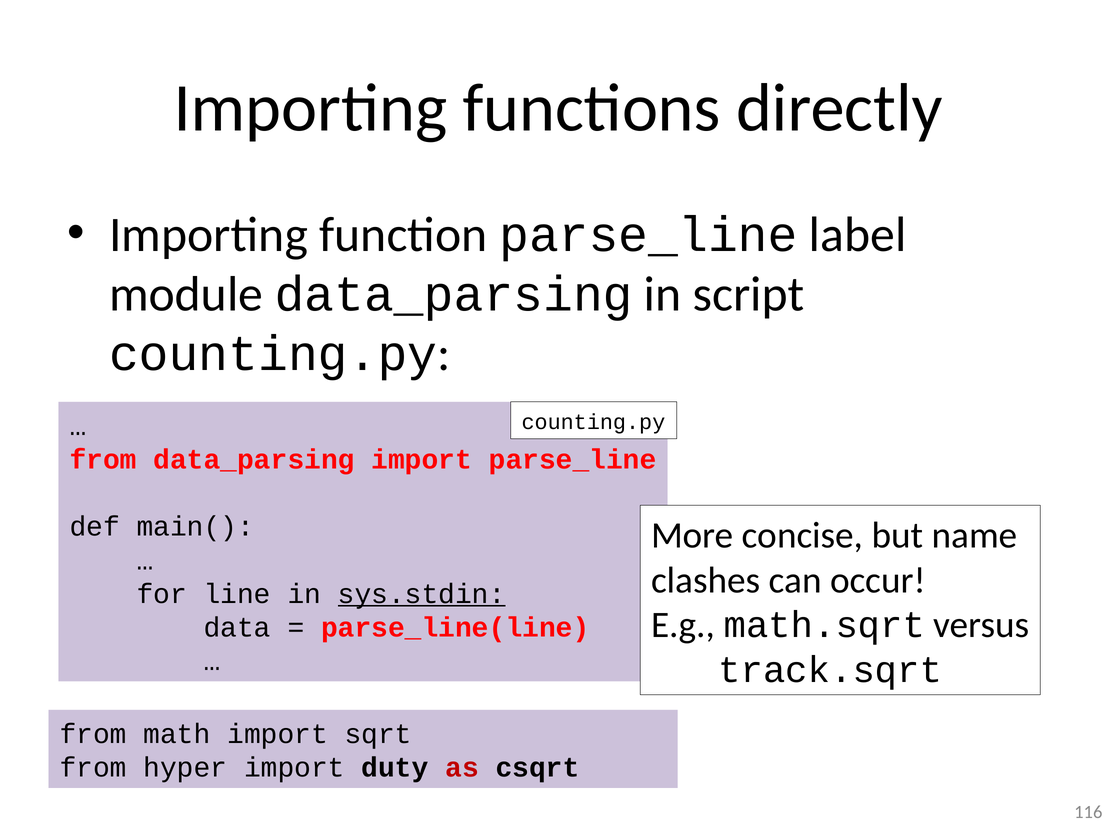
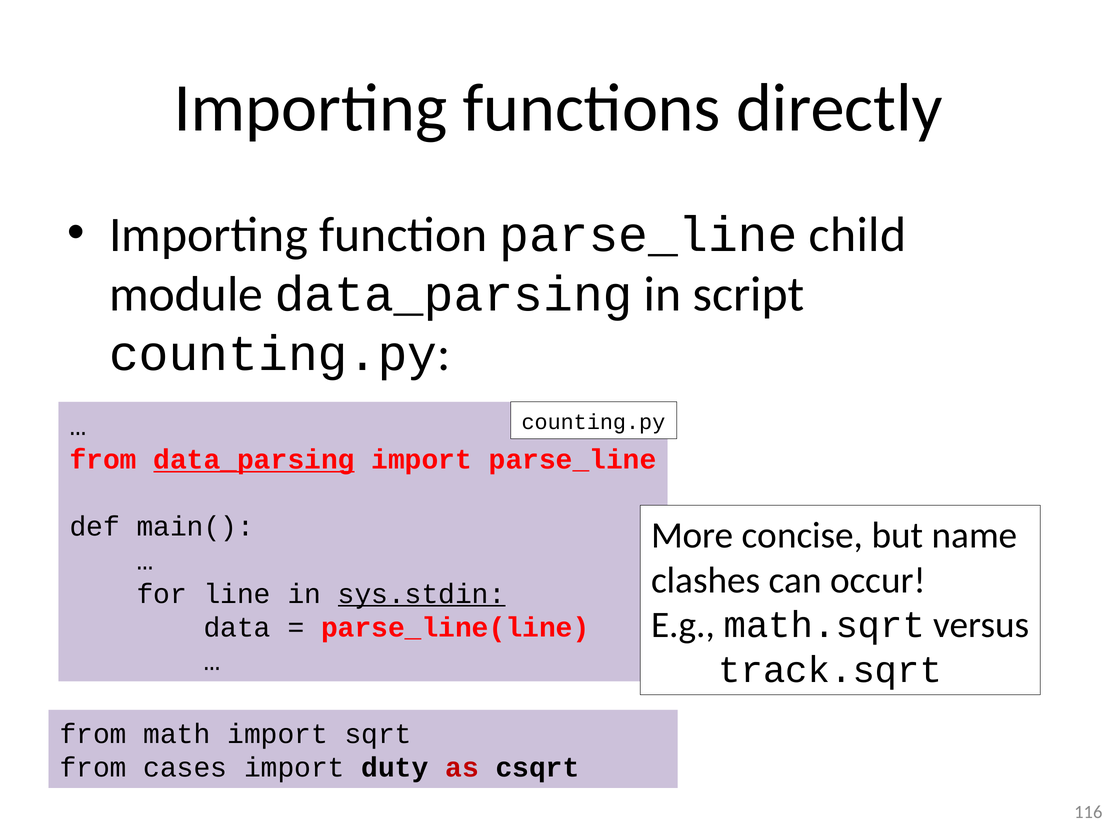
label: label -> child (858, 235)
data_parsing underline: none -> present (254, 459)
hyper: hyper -> cases (185, 767)
